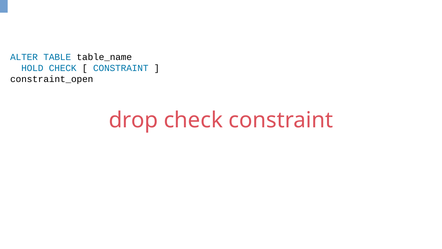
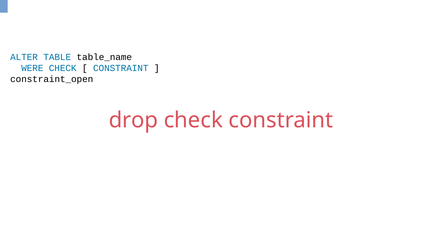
HOLD: HOLD -> WERE (32, 68)
